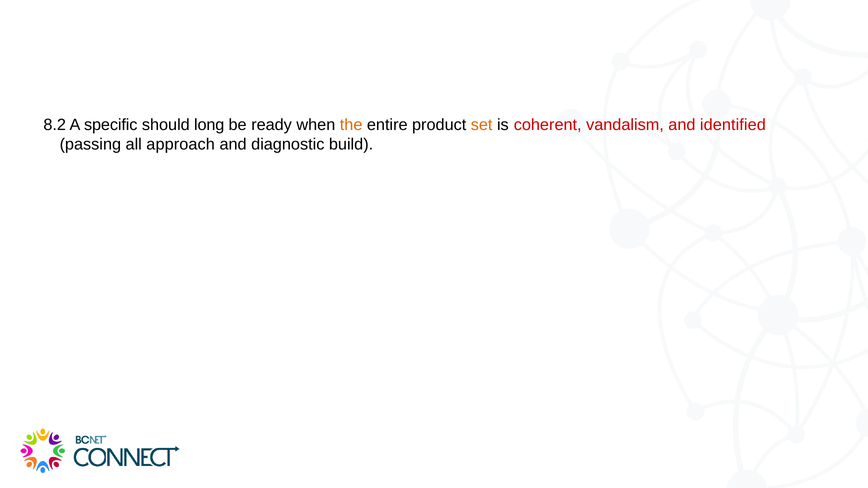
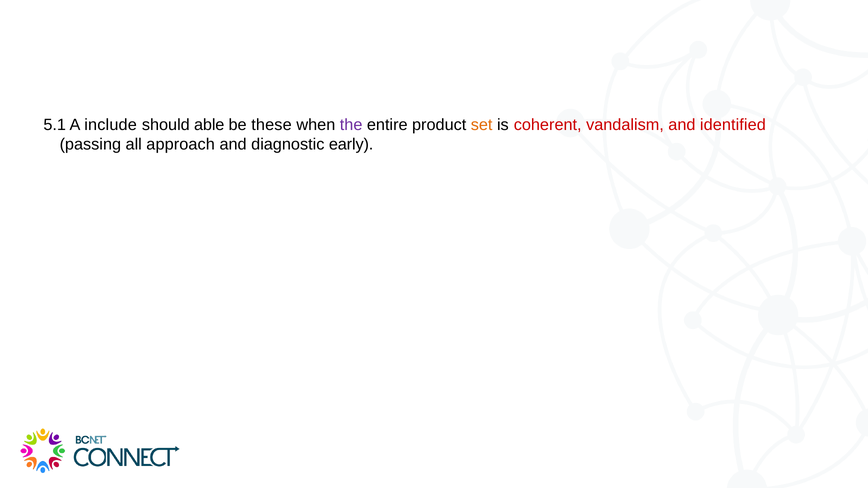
8.2: 8.2 -> 5.1 (55, 125)
specific: specific -> include (111, 125)
long: long -> able (209, 125)
ready: ready -> these (271, 125)
the colour: orange -> purple (351, 125)
build: build -> early (351, 145)
